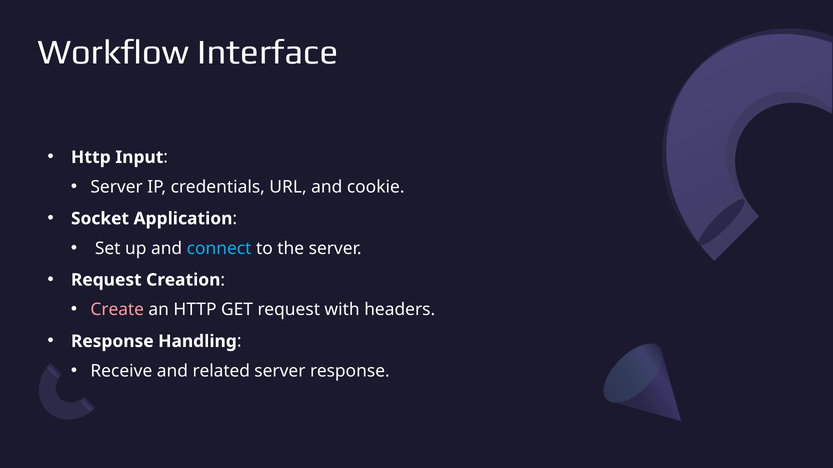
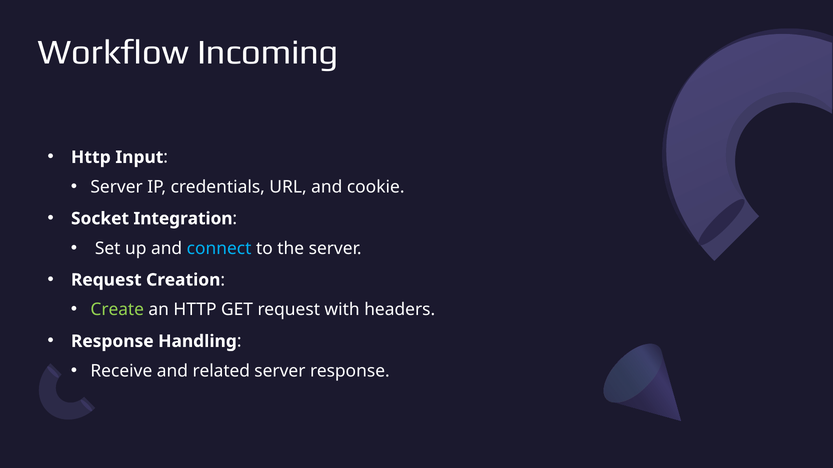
Interface: Interface -> Incoming (268, 53)
Application: Application -> Integration (183, 219)
Create colour: pink -> light green (117, 310)
